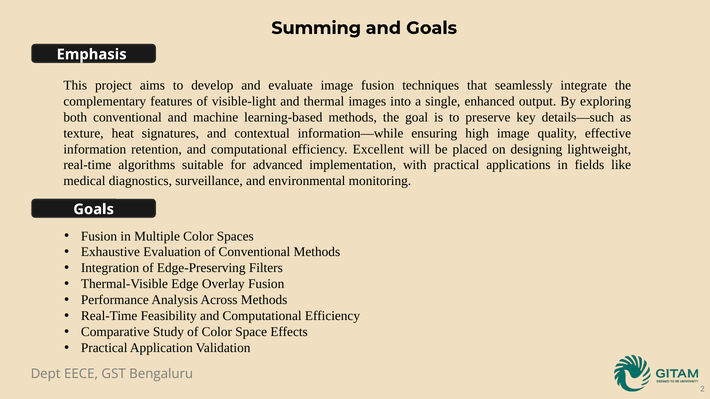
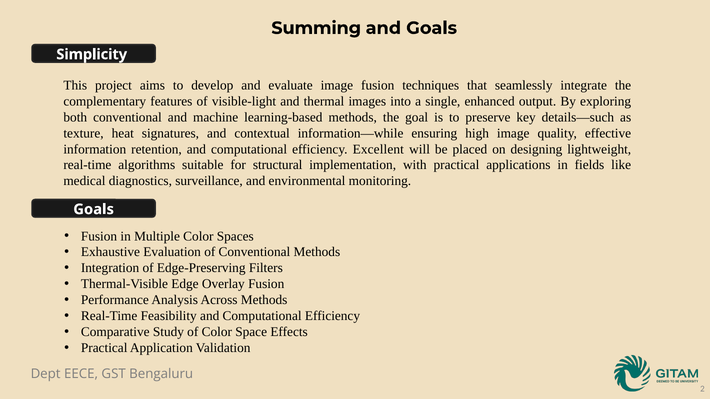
Emphasis: Emphasis -> Simplicity (92, 54)
advanced: advanced -> structural (278, 165)
